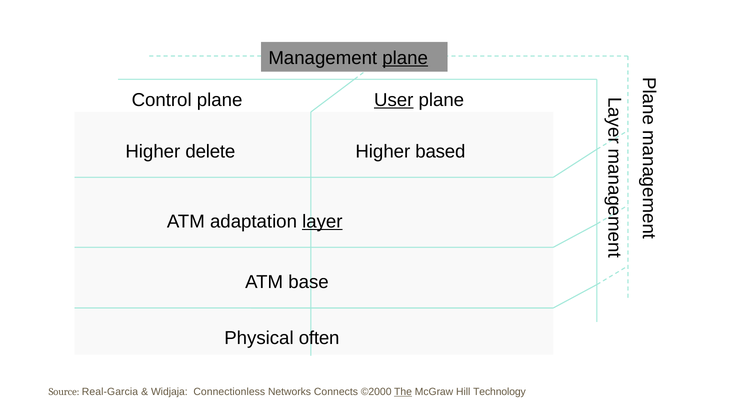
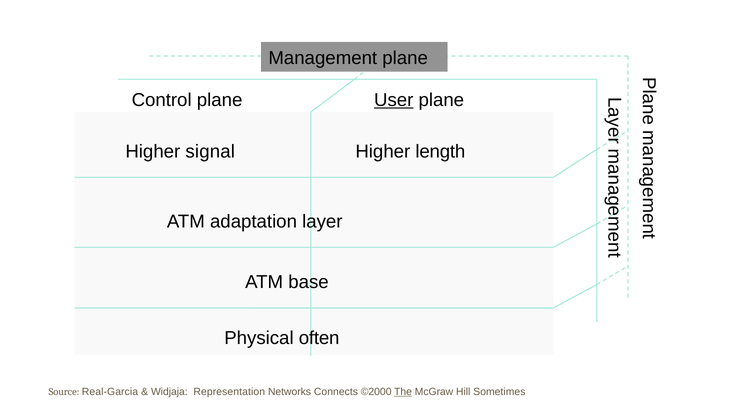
plane underline: present -> none (405, 58)
delete: delete -> signal (210, 151)
based: based -> length (440, 151)
layer underline: present -> none (322, 221)
Connectionless: Connectionless -> Representation (229, 391)
Technology: Technology -> Sometimes (499, 391)
